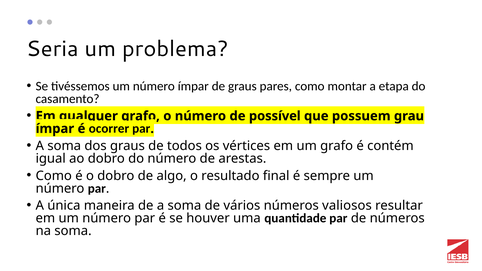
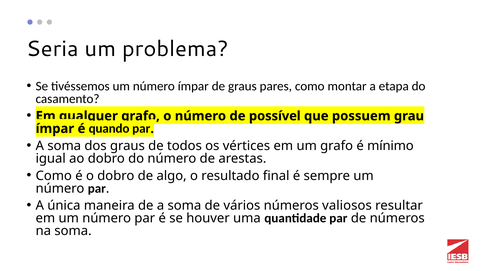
ocorrer: ocorrer -> quando (109, 129)
contém: contém -> mínimo (390, 146)
